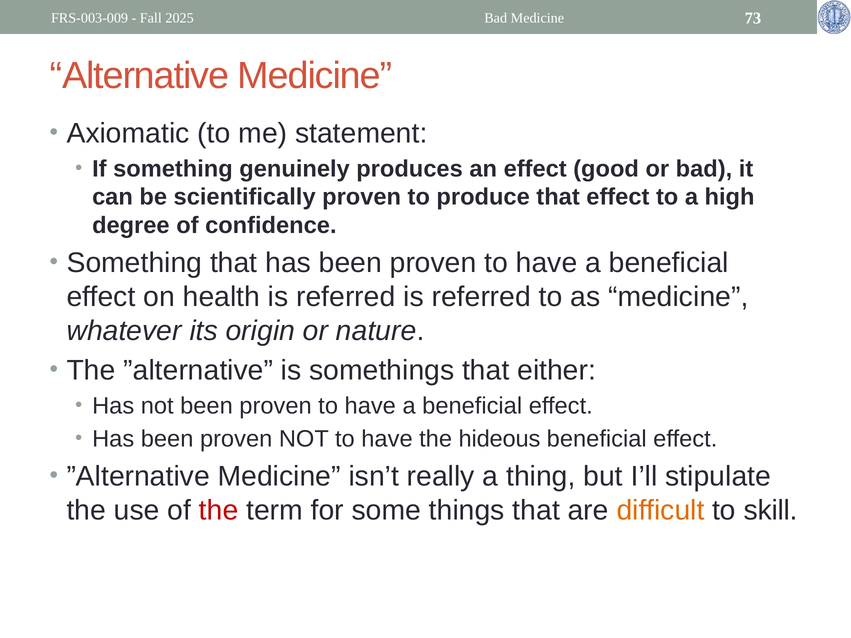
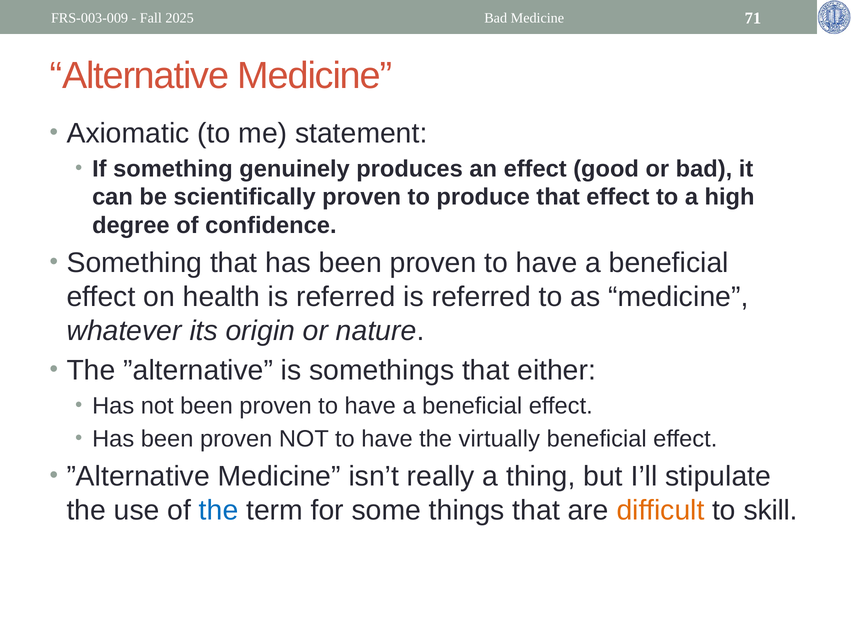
73: 73 -> 71 (753, 18)
hideous: hideous -> virtually (499, 439)
the colour: red -> blue (219, 511)
